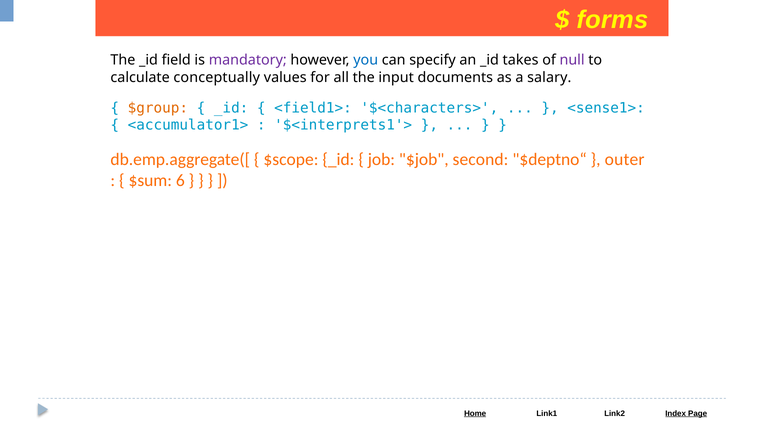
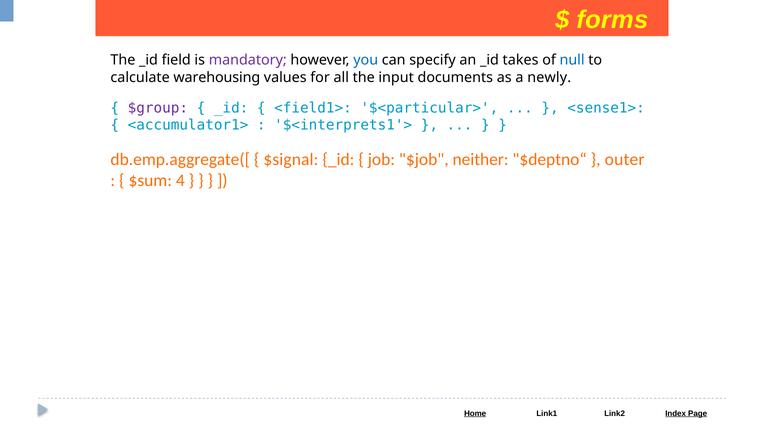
null colour: purple -> blue (572, 60)
conceptually: conceptually -> warehousing (217, 77)
salary: salary -> newly (549, 77)
$group colour: orange -> purple (158, 108)
$<characters>: $<characters> -> $<particular> (429, 108)
$scope: $scope -> $signal (291, 159)
second: second -> neither (481, 159)
6: 6 -> 4 (180, 180)
